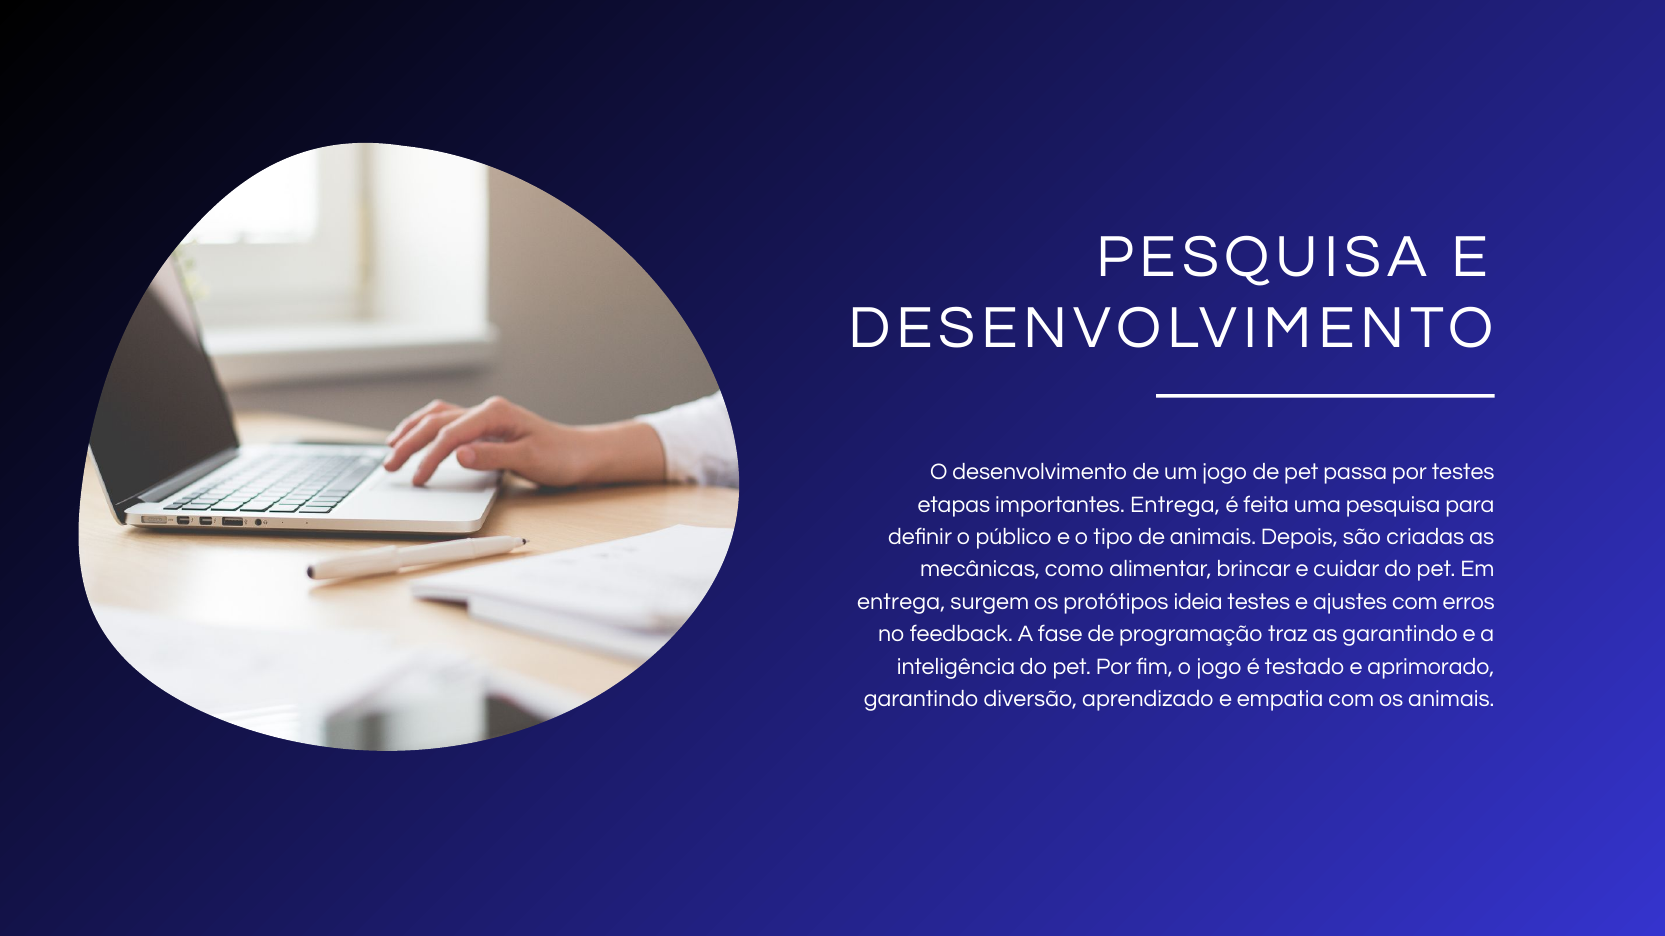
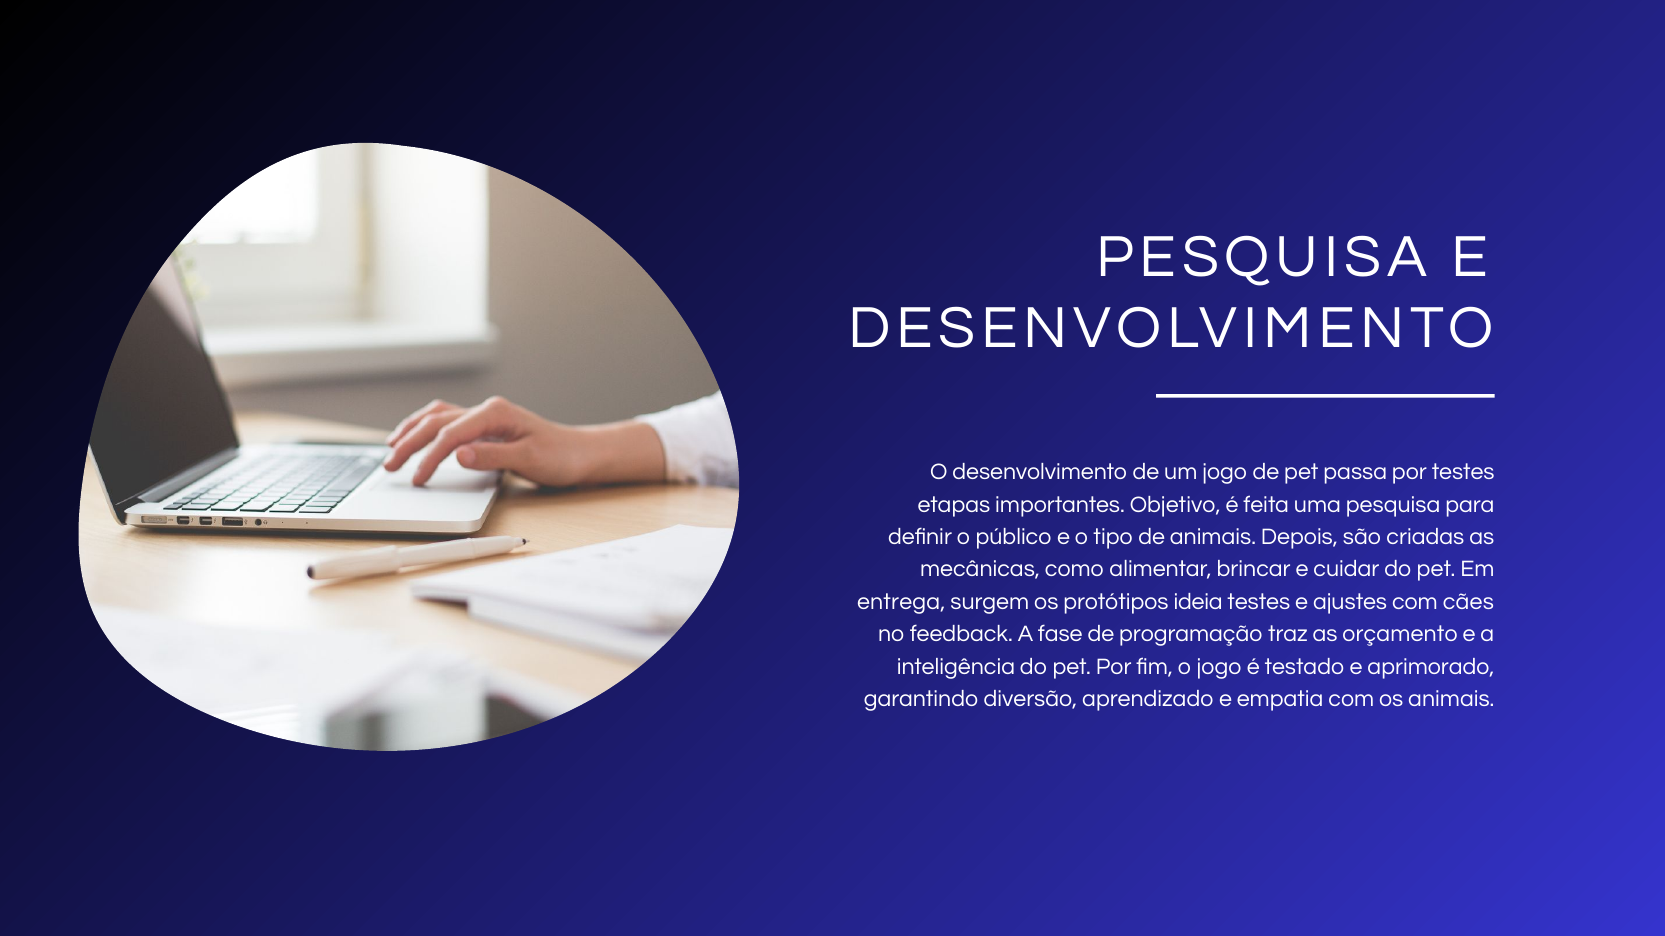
importantes Entrega: Entrega -> Objetivo (1175, 505)
erros: erros -> cães (1468, 602)
as garantindo: garantindo -> orçamento (1400, 634)
